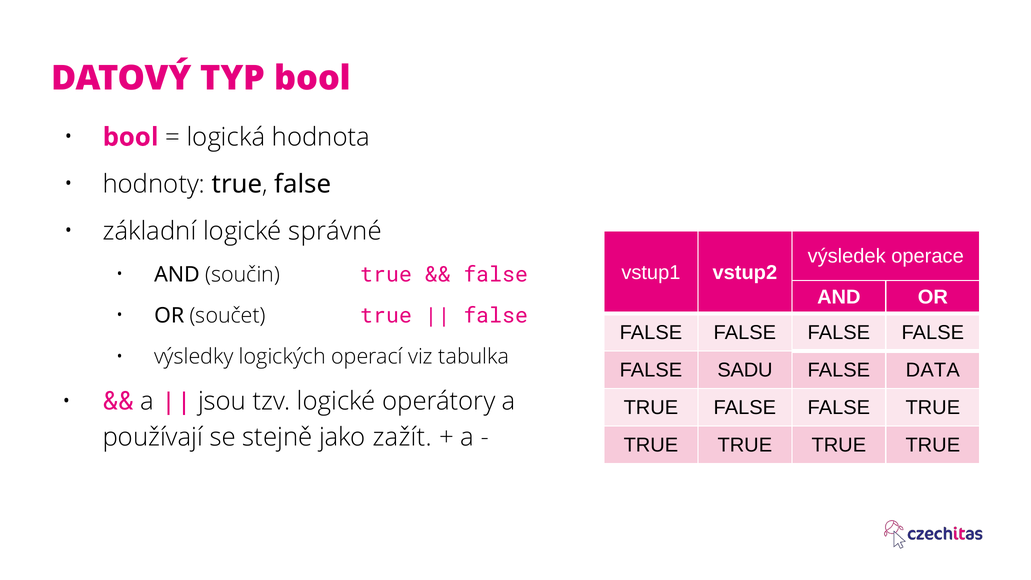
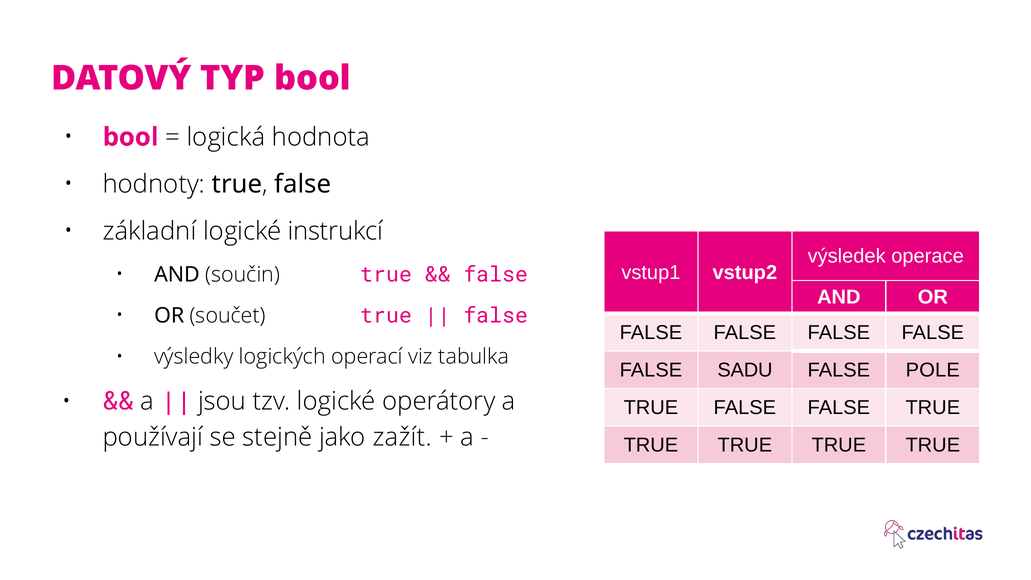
správné: správné -> instrukcí (335, 231)
DATA: DATA -> POLE (933, 370)
